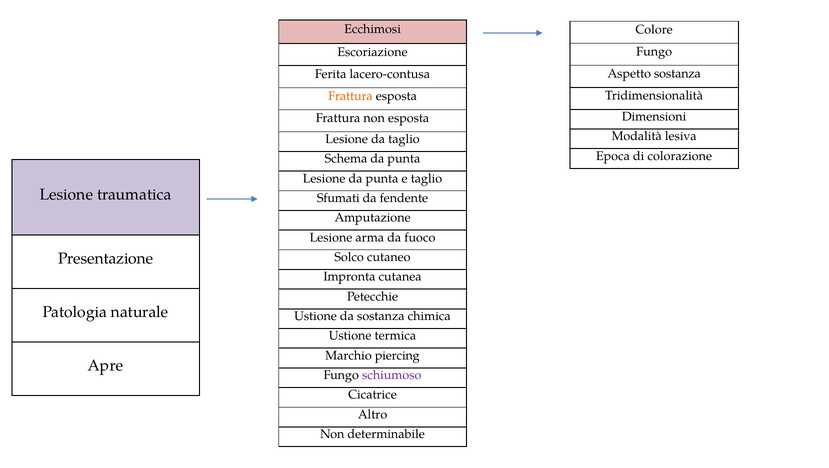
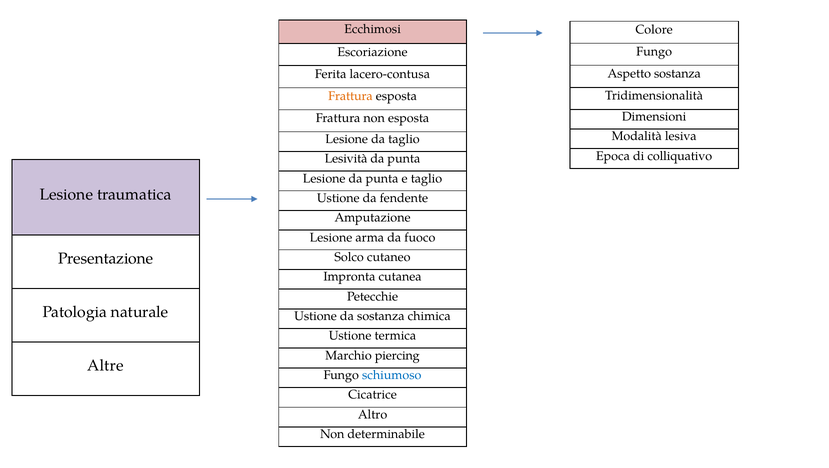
colorazione: colorazione -> colliquativo (680, 156)
Schema: Schema -> Lesività (346, 159)
Sfumati: Sfumati -> Ustione (338, 198)
Apre: Apre -> Altre (105, 366)
schiumoso colour: purple -> blue (392, 375)
